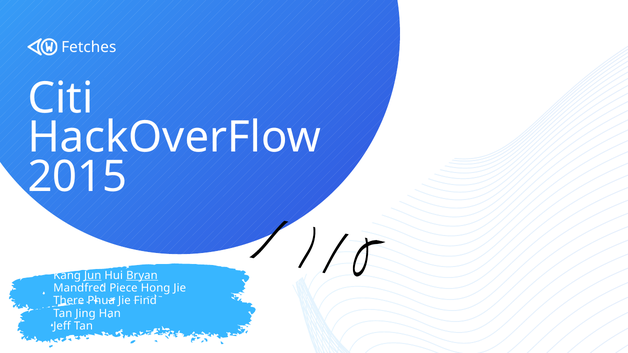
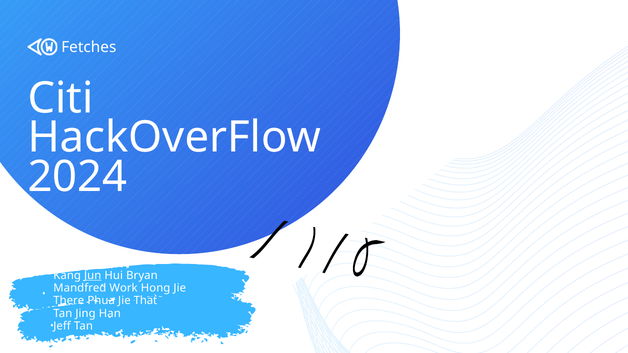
2015: 2015 -> 2024 (77, 177)
Bryan underline: present -> none (142, 276)
Piece: Piece -> Work (124, 288)
Find: Find -> That (145, 301)
